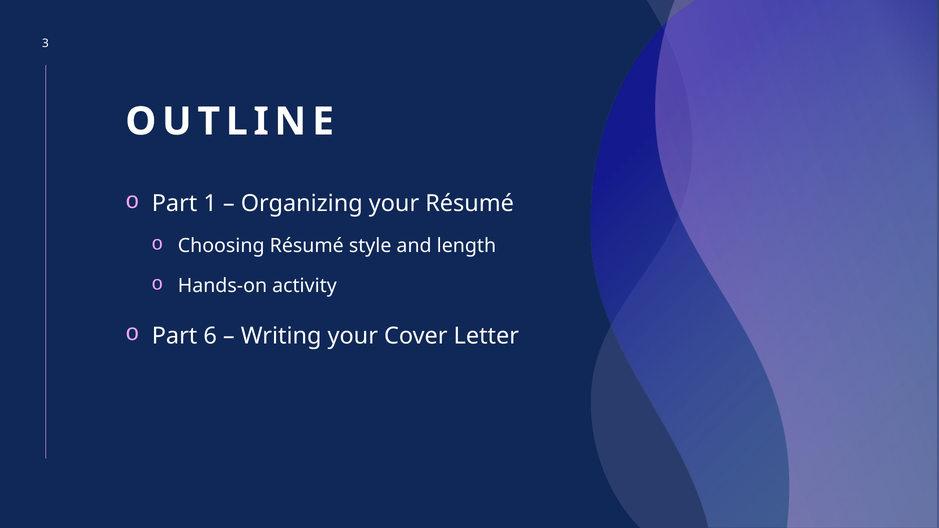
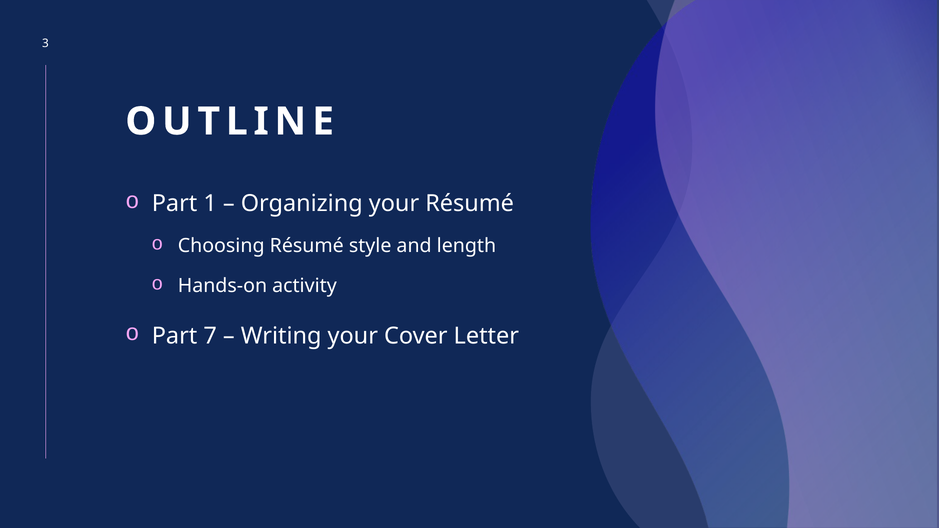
6: 6 -> 7 (210, 336)
